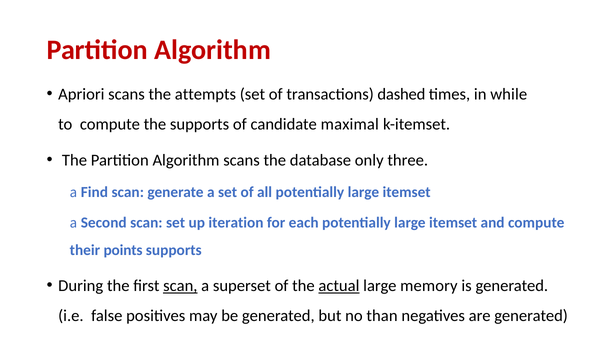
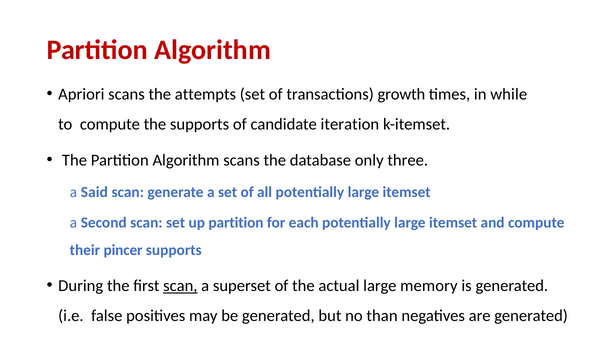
dashed: dashed -> growth (401, 94)
maximal: maximal -> iteration (350, 124)
Find: Find -> Said (94, 192)
up iteration: iteration -> partition (236, 223)
points: points -> pincer (123, 250)
actual underline: present -> none (339, 285)
